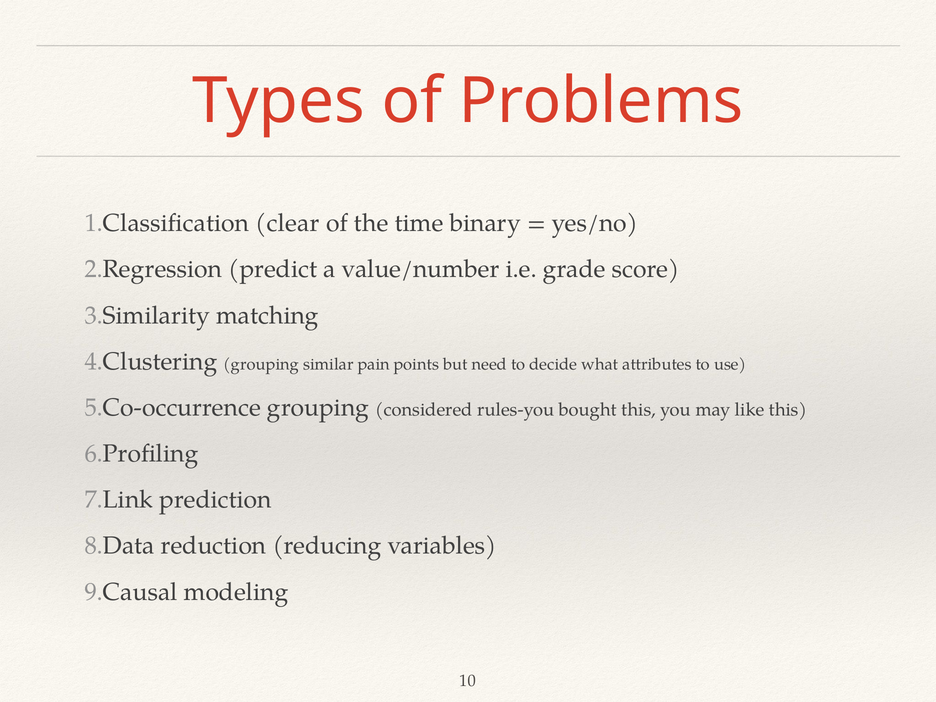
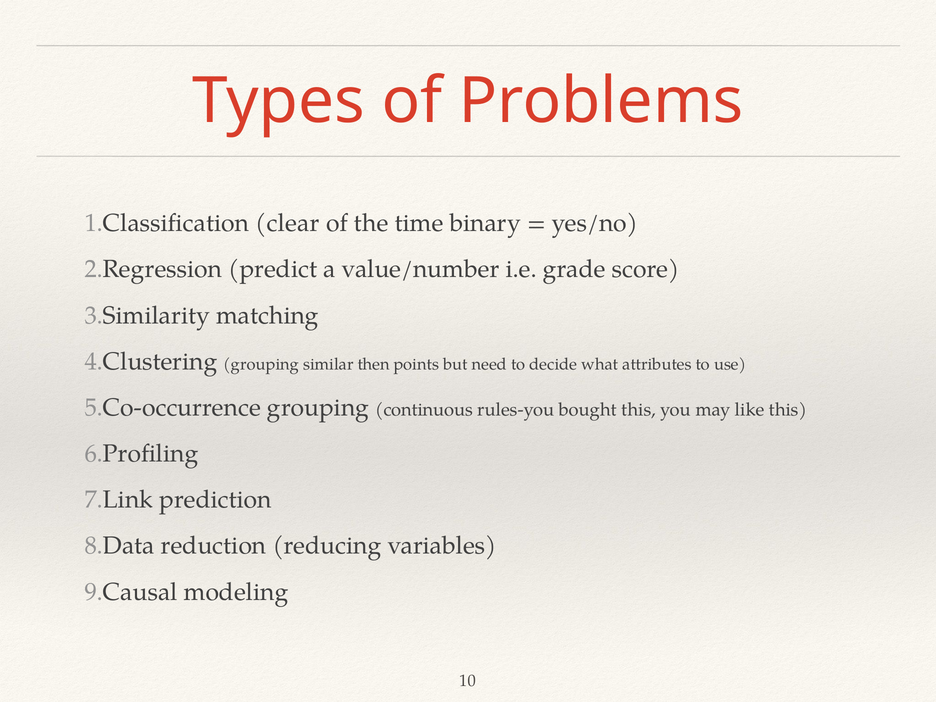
pain: pain -> then (374, 364)
considered: considered -> continuous (424, 410)
